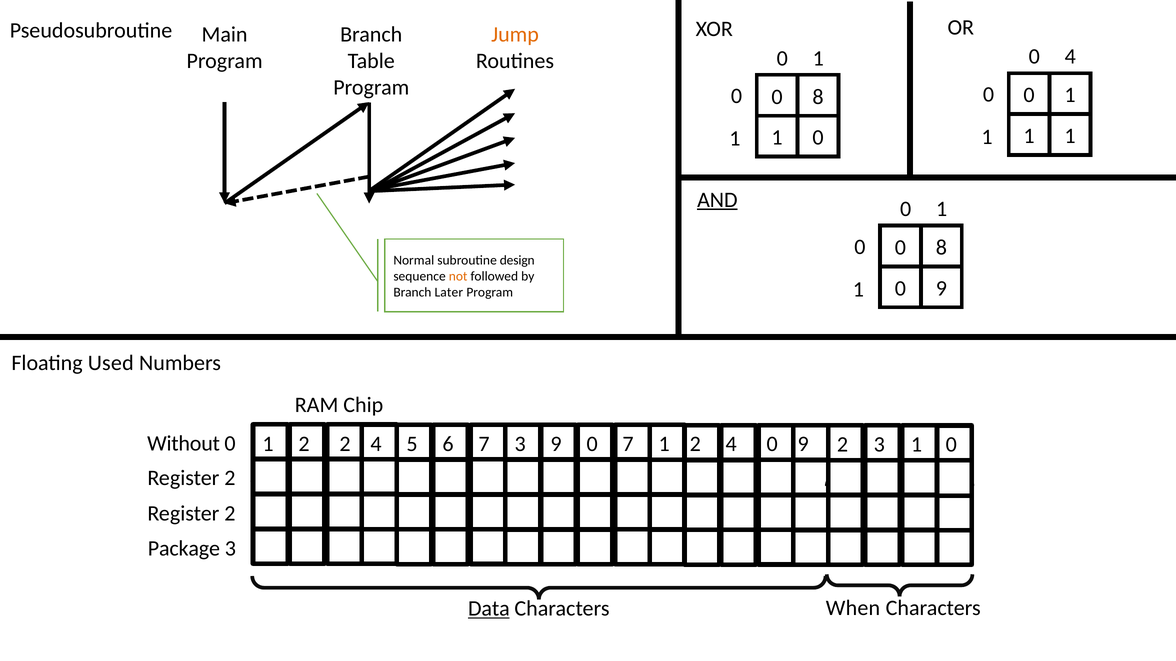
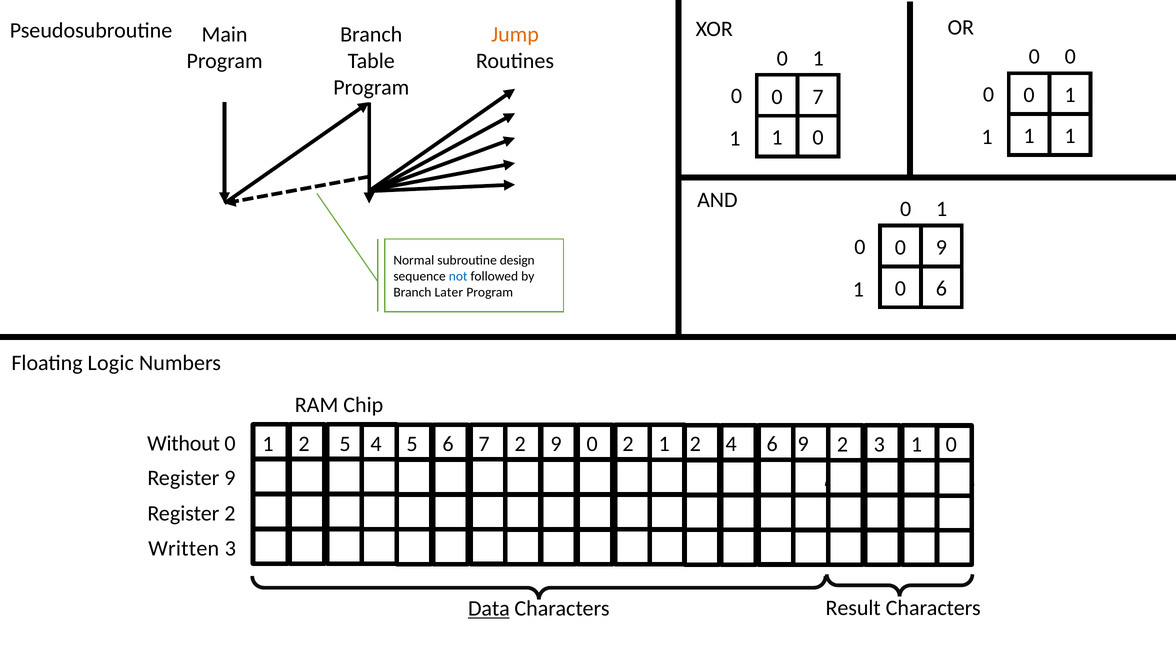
4: 4 -> 0 (1070, 57)
8: 8 -> 7 (818, 97)
AND underline: present -> none (717, 200)
8: 8 -> 9 (941, 248)
not colour: orange -> blue (458, 277)
9: 9 -> 6 (941, 289)
Used: Used -> Logic (111, 363)
2 2: 2 -> 5 (345, 444)
7 3: 3 -> 2 (520, 444)
0 7: 7 -> 2 (628, 444)
2 4 0: 0 -> 6 (772, 444)
2: 2 -> 9 (230, 478)
Package: Package -> Written (184, 549)
When: When -> Result (853, 609)
